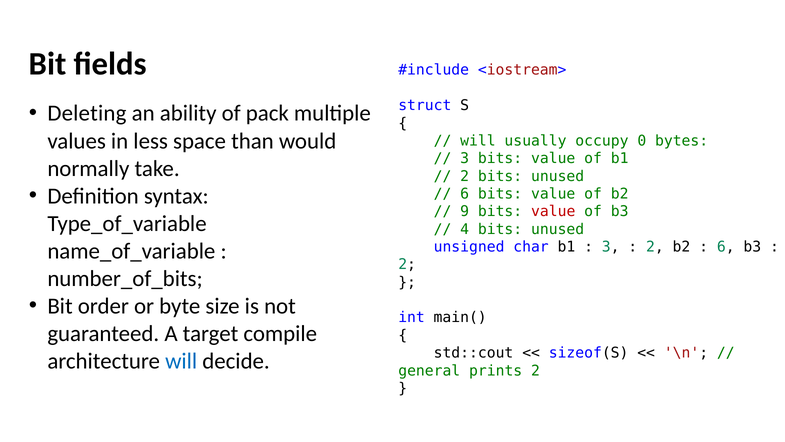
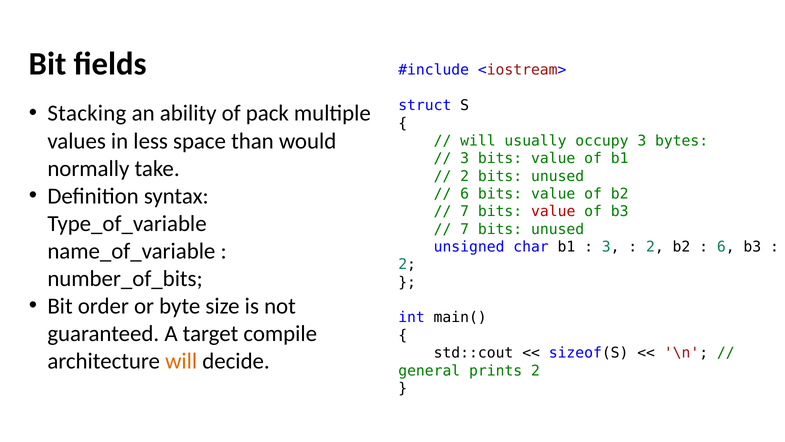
Deleting: Deleting -> Stacking (87, 113)
occupy 0: 0 -> 3 (642, 141)
9: 9 -> 7 (465, 211)
4: 4 -> 7 (465, 229)
will colour: blue -> orange (181, 361)
